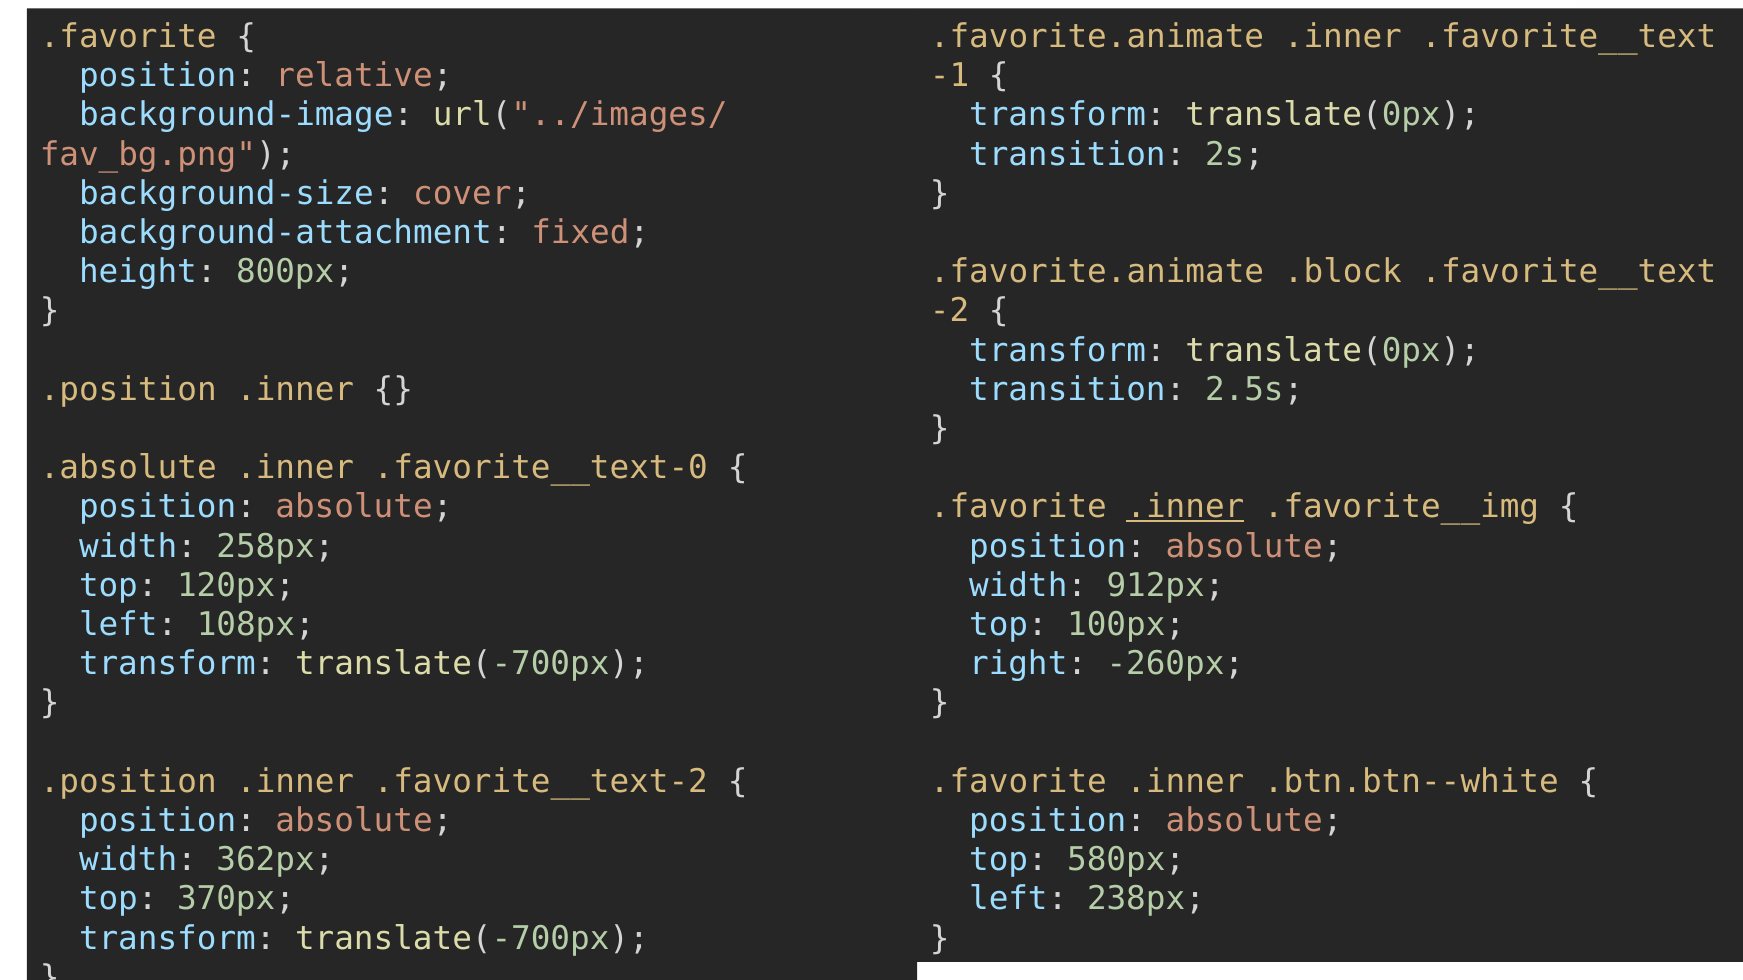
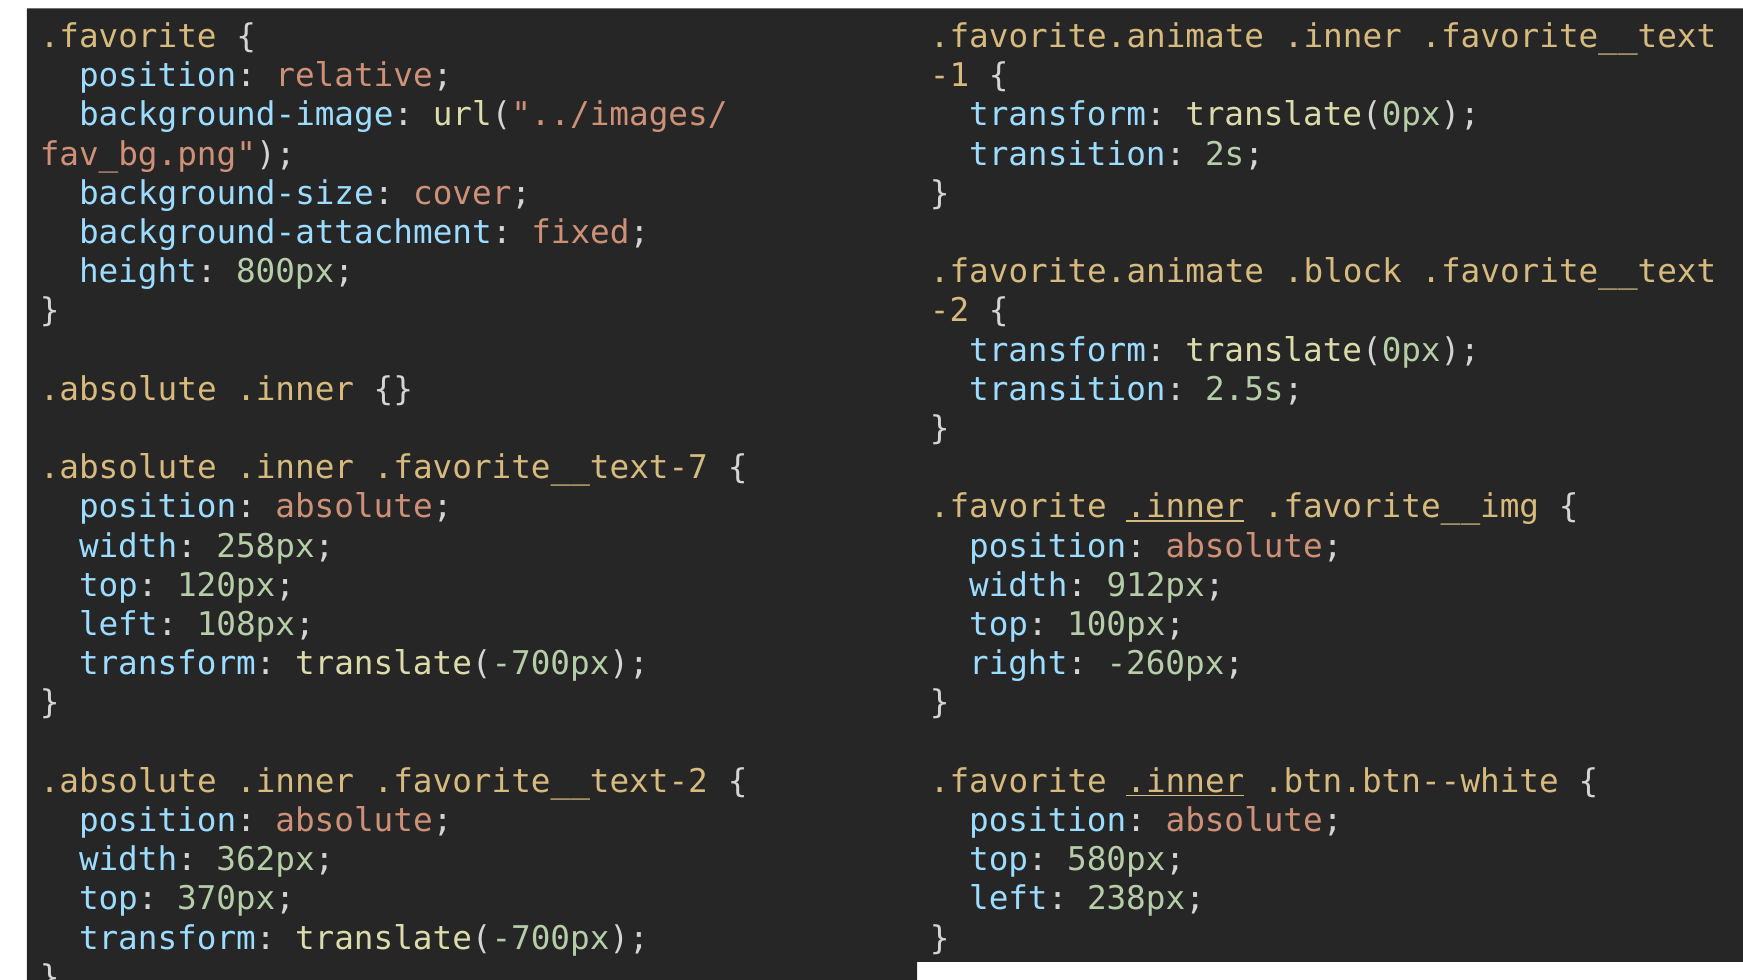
.position: .position -> .absolute (128, 390)
.favorite__text-0: .favorite__text-0 -> .favorite__text-7 (541, 468)
.position: .position -> .absolute (128, 782)
.inner underline: none -> present (1185, 782)
